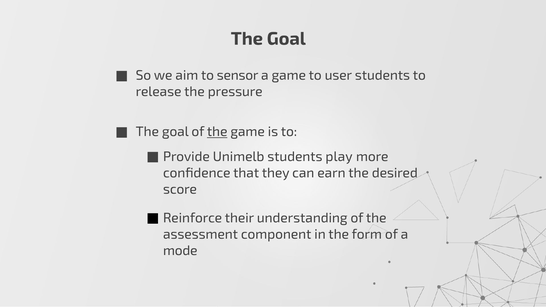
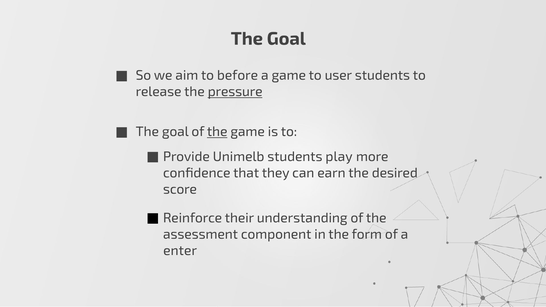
sensor: sensor -> before (238, 75)
pressure underline: none -> present (235, 92)
mode: mode -> enter (180, 251)
